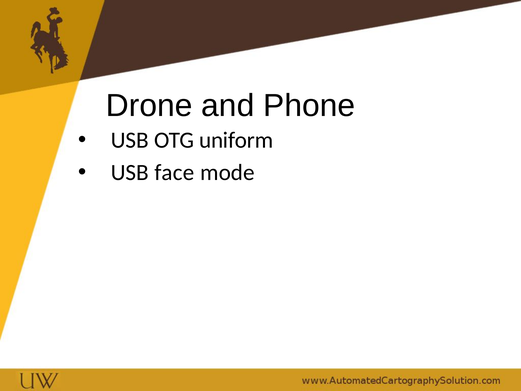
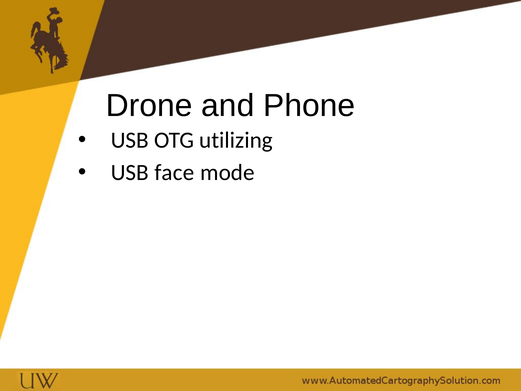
uniform: uniform -> utilizing (236, 140)
